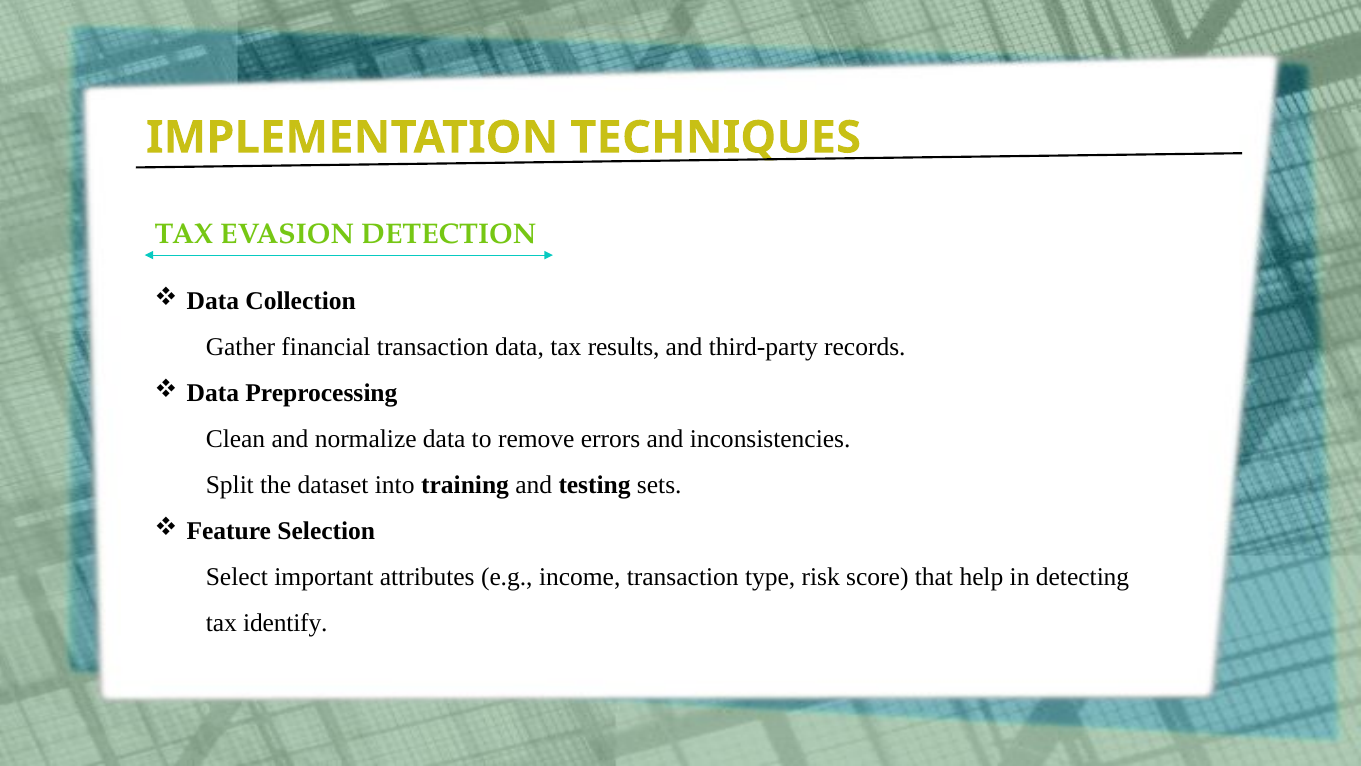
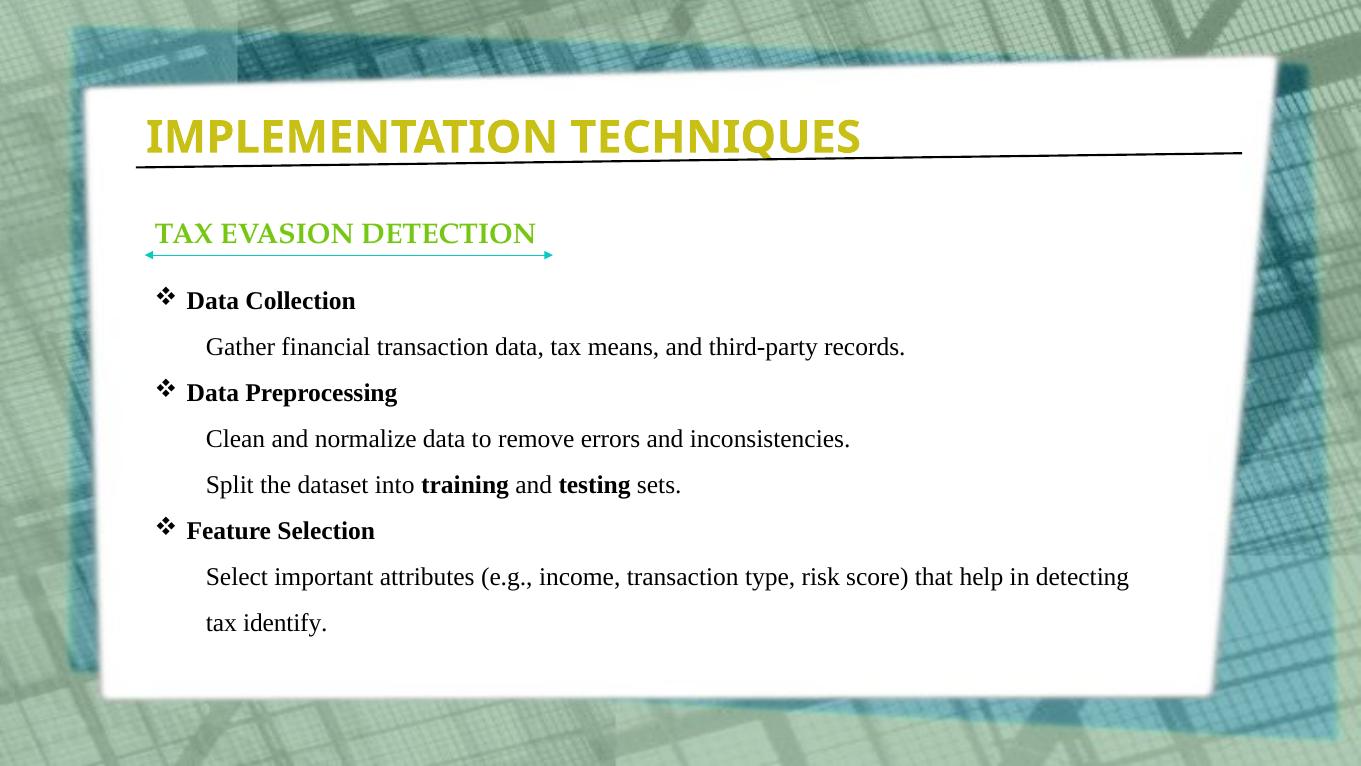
results: results -> means (624, 347)
